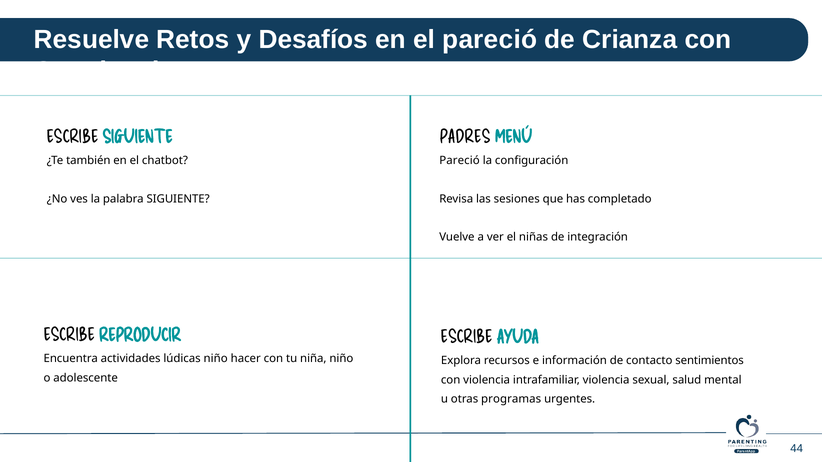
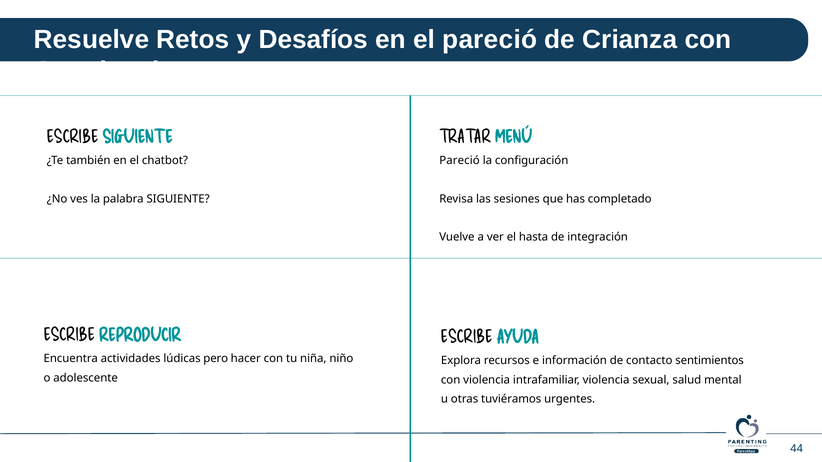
PADRES: PADRES -> TRATAR (465, 137)
niñas: niñas -> hasta (534, 237)
lúdicas niño: niño -> pero (216, 359)
programas: programas -> tuviéramos (511, 399)
